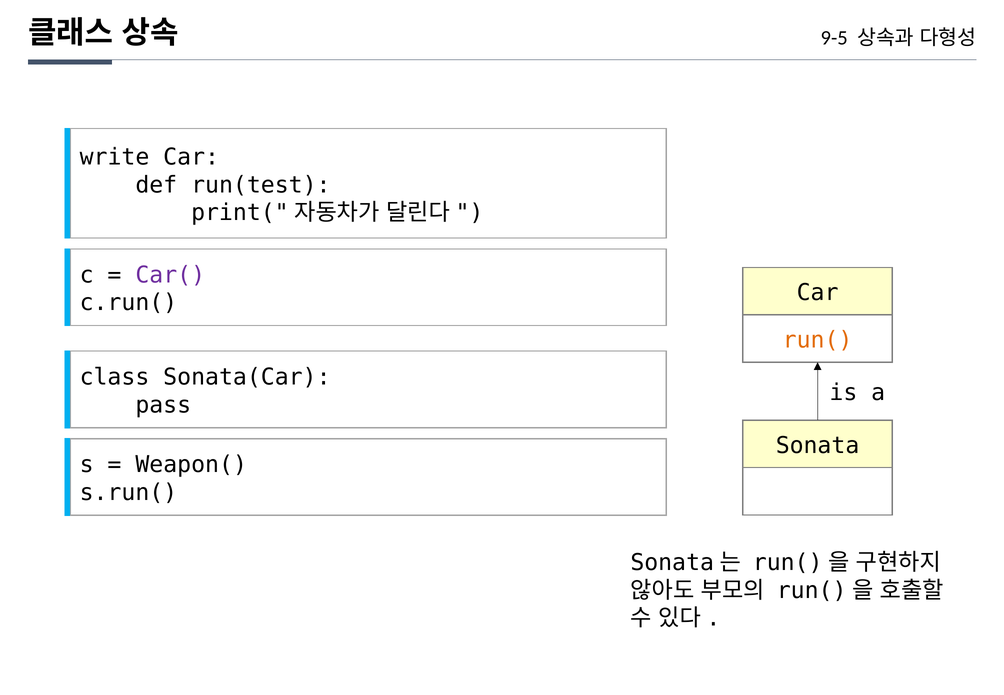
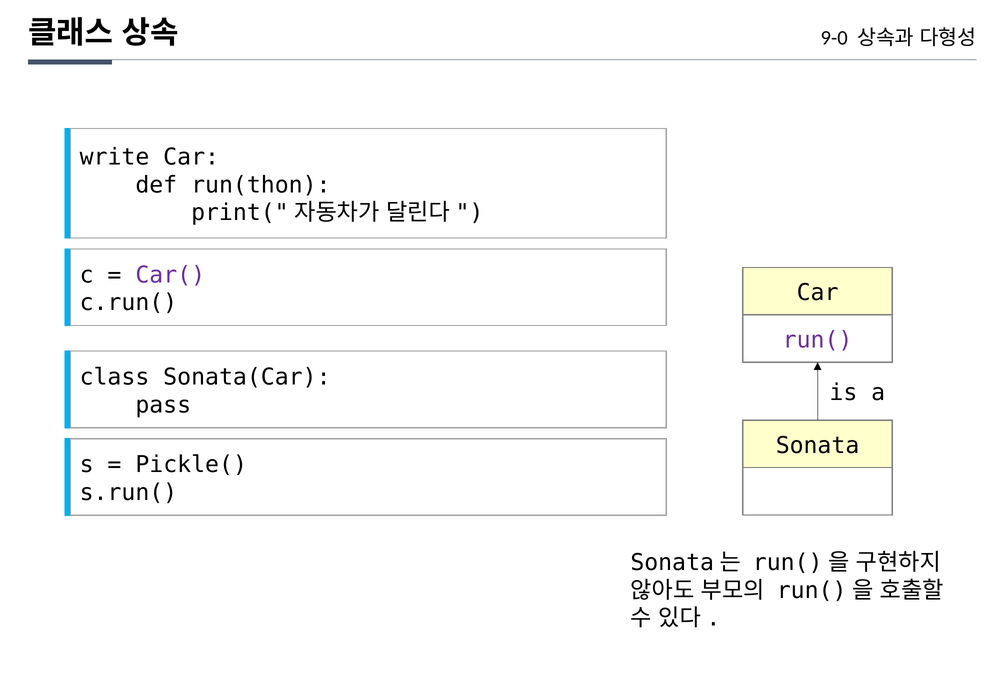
9-5: 9-5 -> 9-0 (834, 38)
run(test: run(test -> run(thon (261, 185)
run( colour: orange -> purple (818, 340)
Weapon(: Weapon( -> Pickle( (191, 465)
